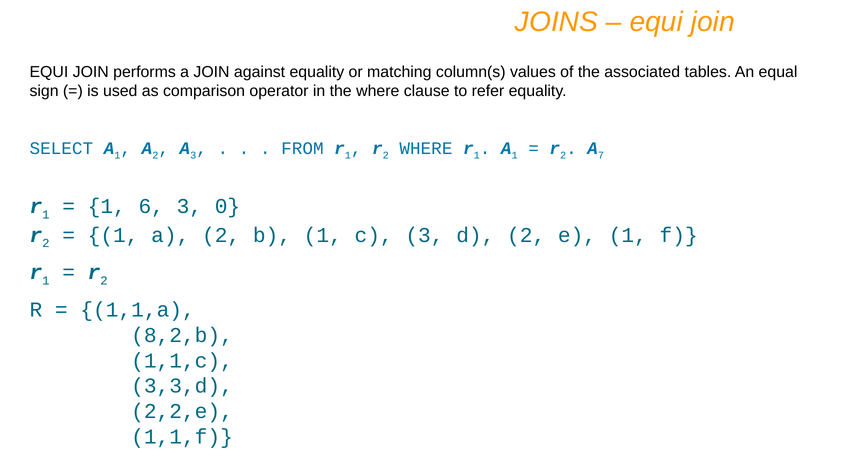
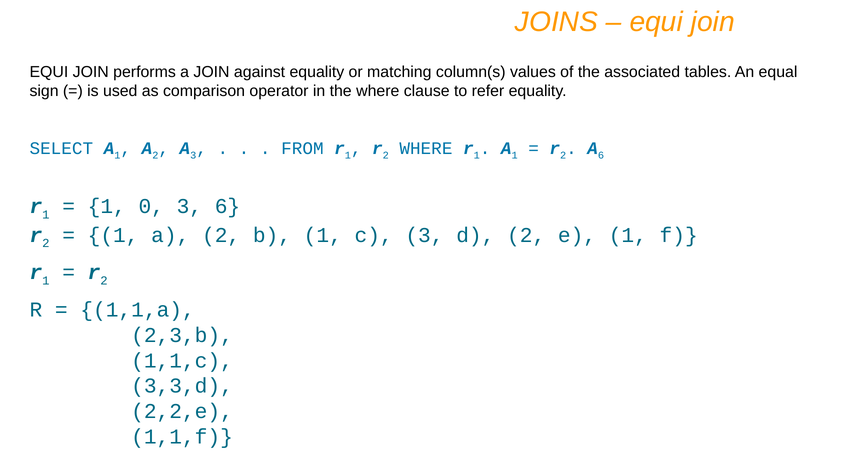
A 7: 7 -> 6 (601, 155)
6: 6 -> 0 (151, 206)
3 0: 0 -> 6 (227, 206)
8,2,b: 8,2,b -> 2,3,b (182, 335)
